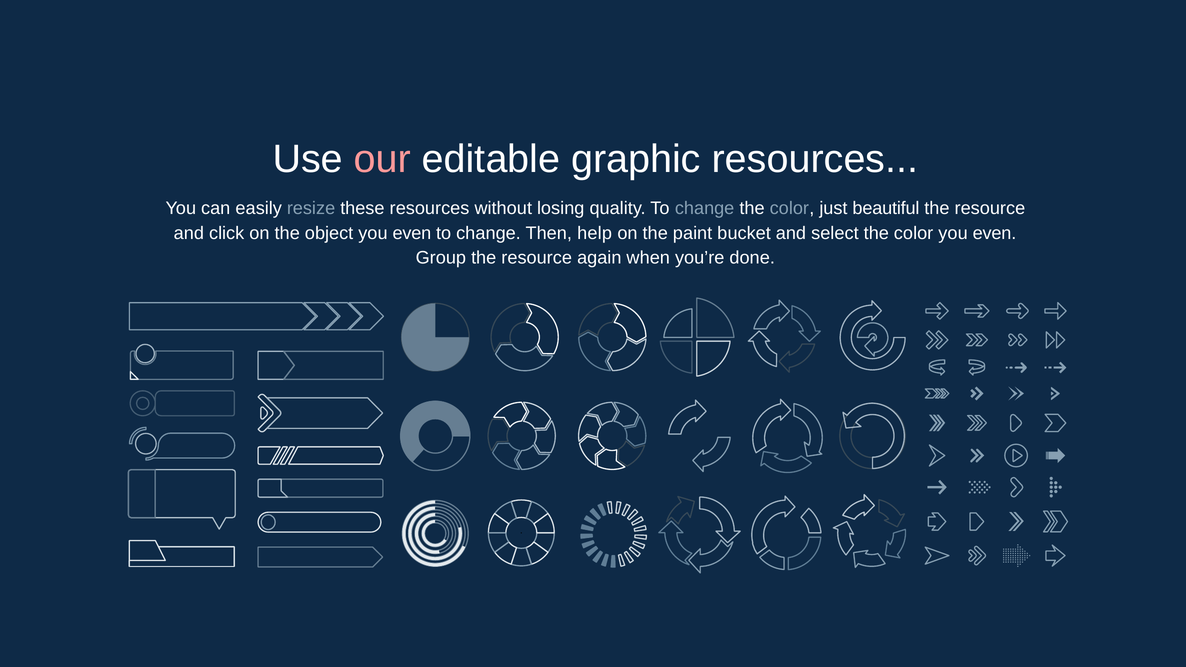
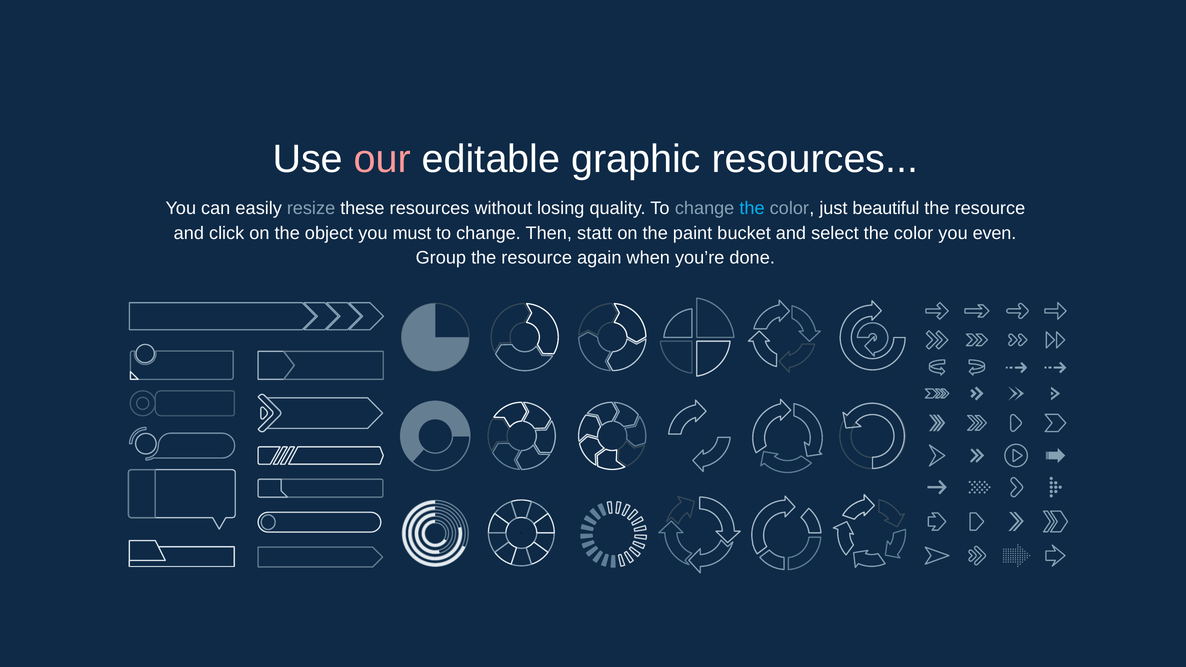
the colour: white -> light blue (752, 208)
object you even: even -> must (412, 233)
help: help -> statt (595, 233)
